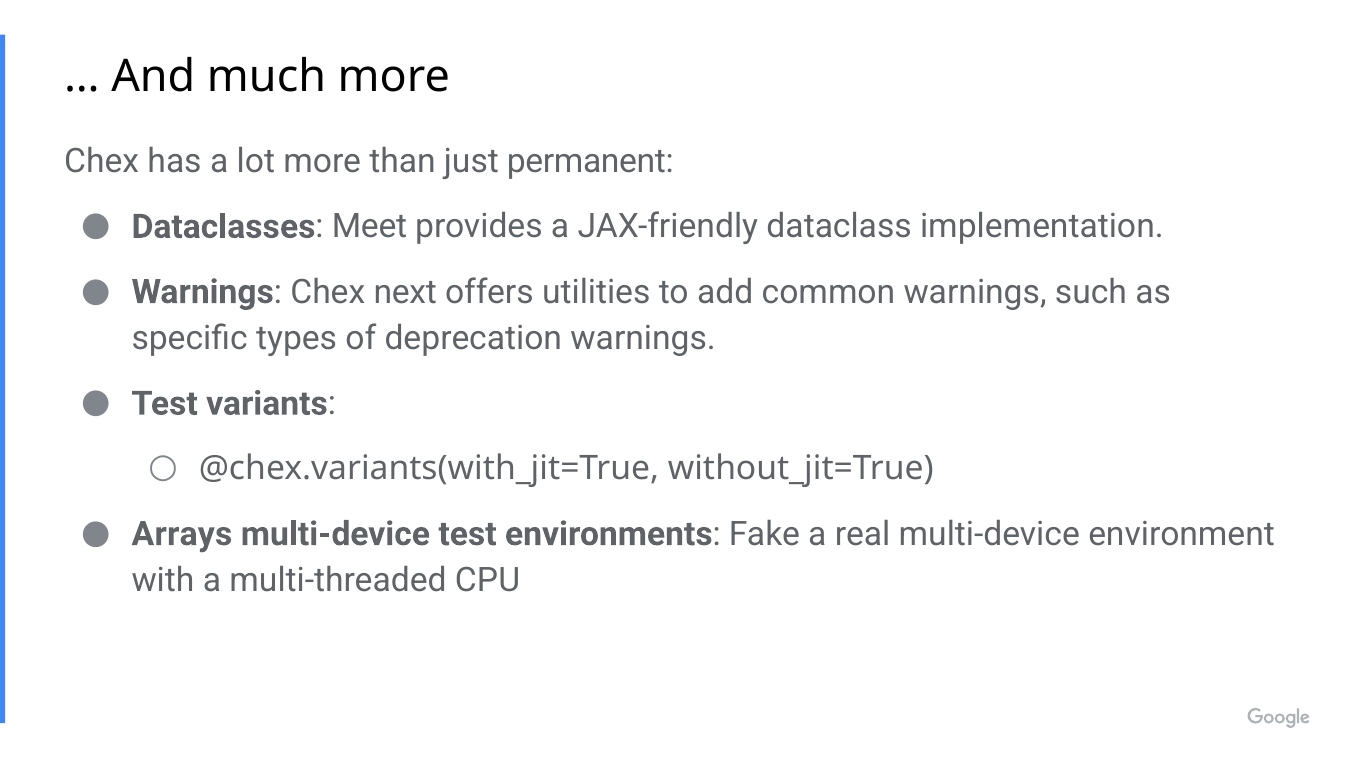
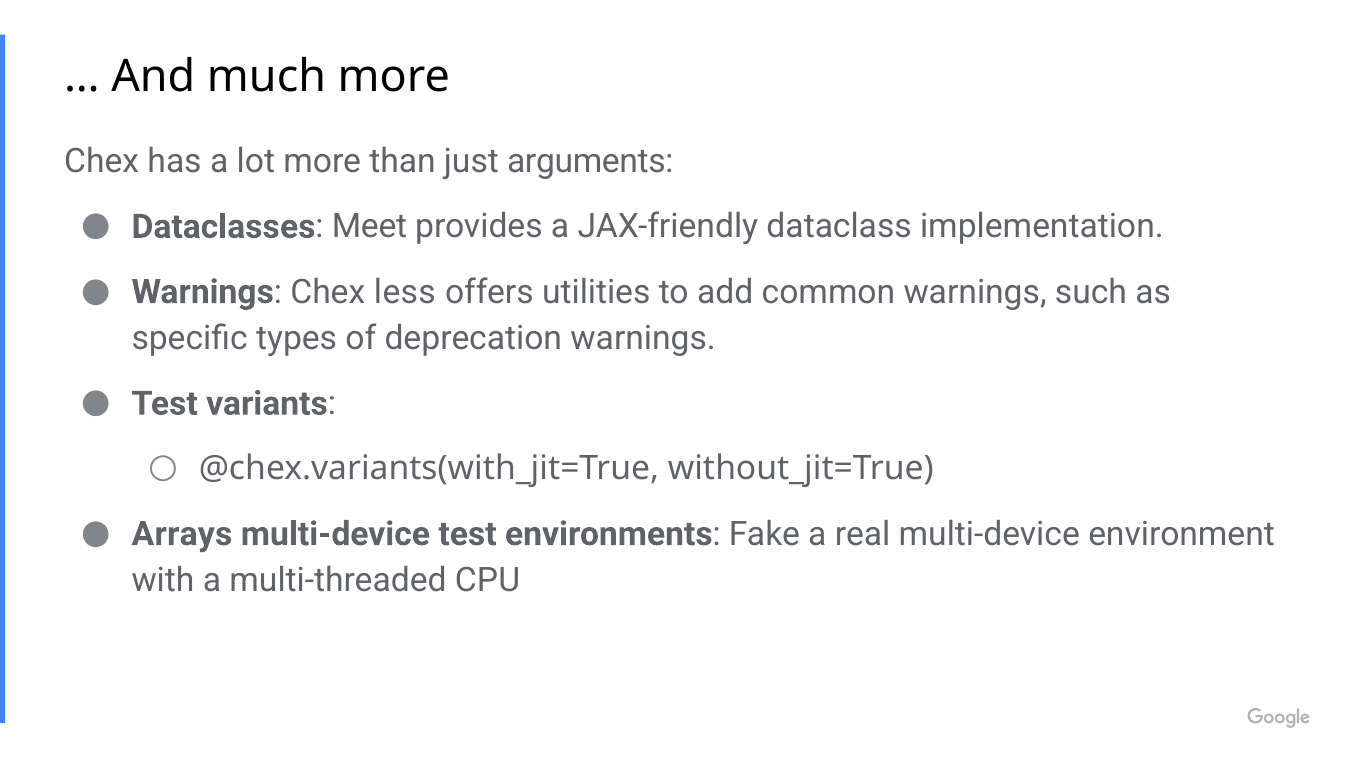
permanent: permanent -> arguments (590, 161)
next: next -> less (405, 292)
